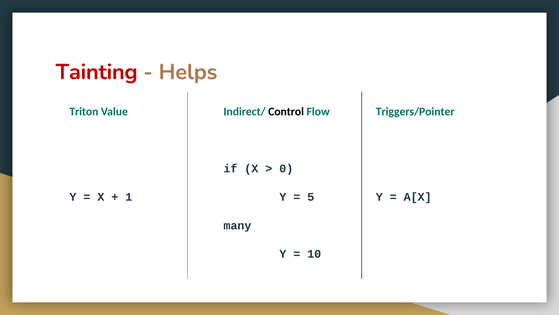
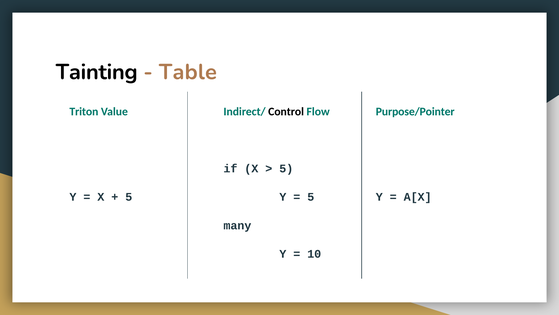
Tainting colour: red -> black (97, 72)
Helps: Helps -> Table (188, 72)
Triggers/Pointer: Triggers/Pointer -> Purpose/Pointer (415, 111)
0: 0 -> 5 (286, 168)
1: 1 -> 5 (129, 197)
